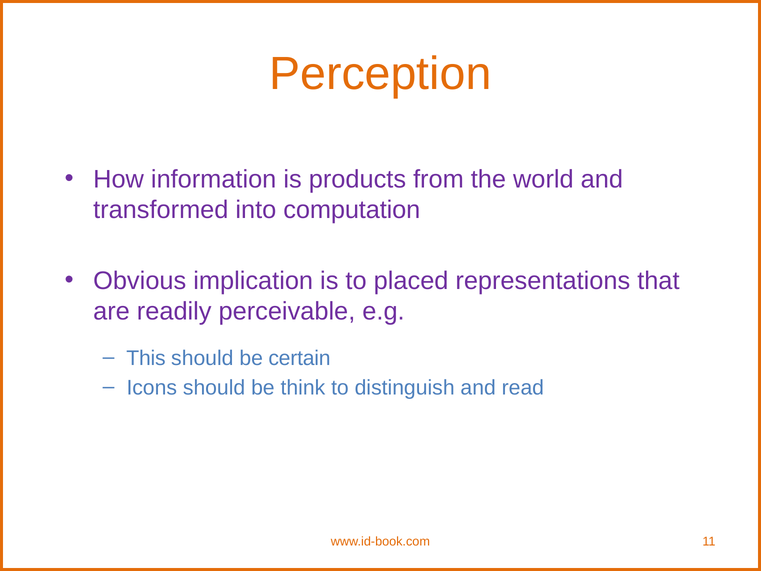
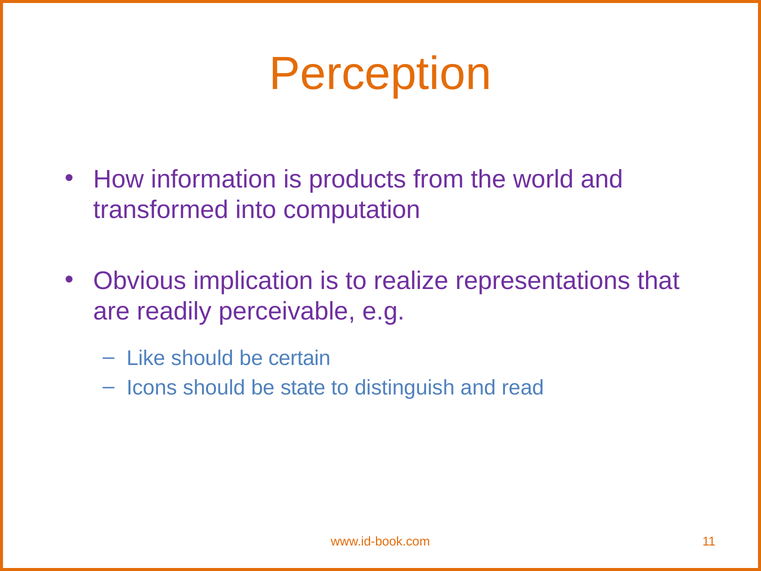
placed: placed -> realize (411, 281)
This: This -> Like (146, 358)
think: think -> state (303, 388)
